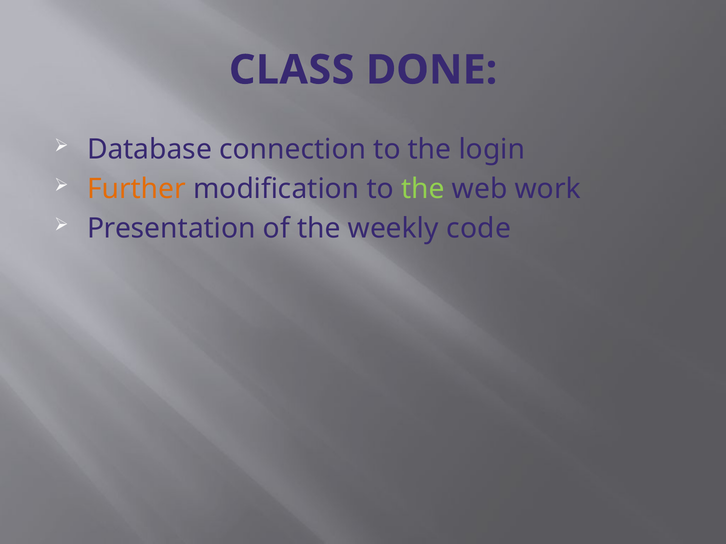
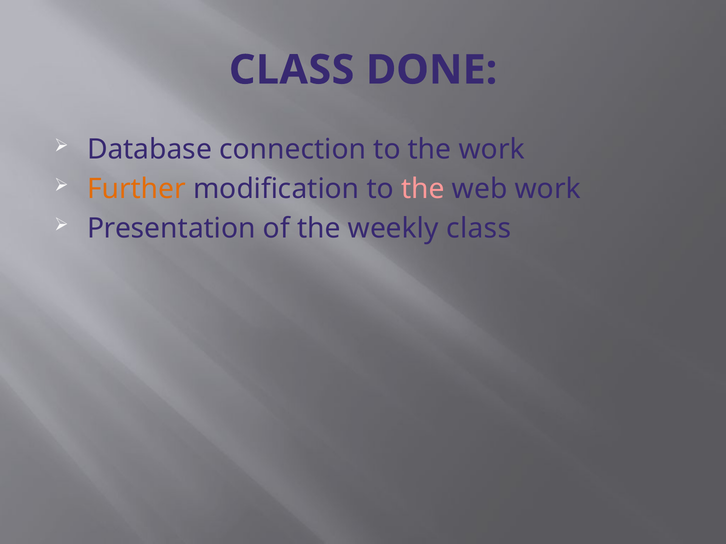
the login: login -> work (492, 150)
the colour: light green -> pink (423, 189)
weekly code: code -> class (479, 229)
